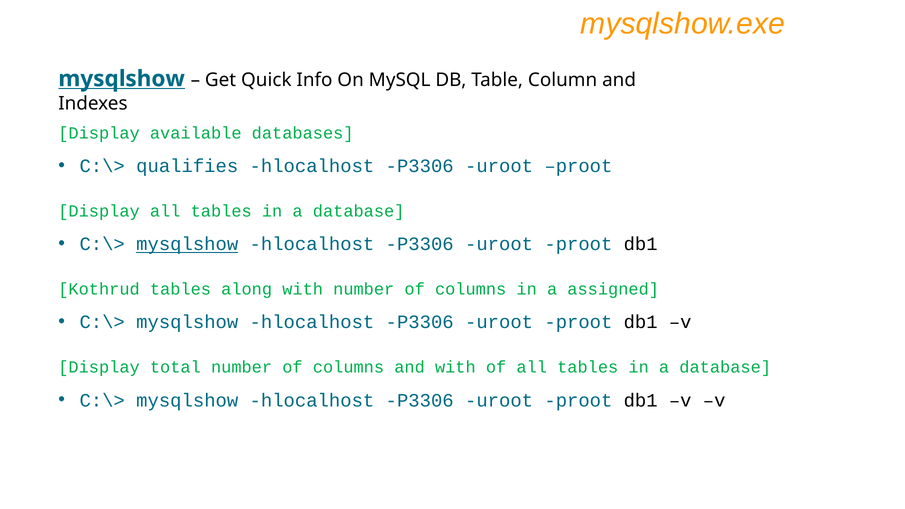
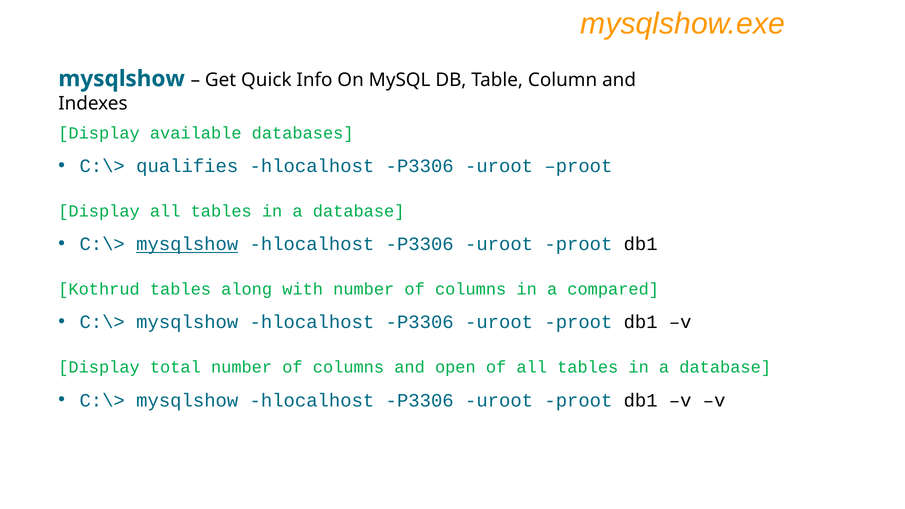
mysqlshow underline: present -> none (122, 79)
assigned: assigned -> compared (613, 289)
and with: with -> open (455, 367)
